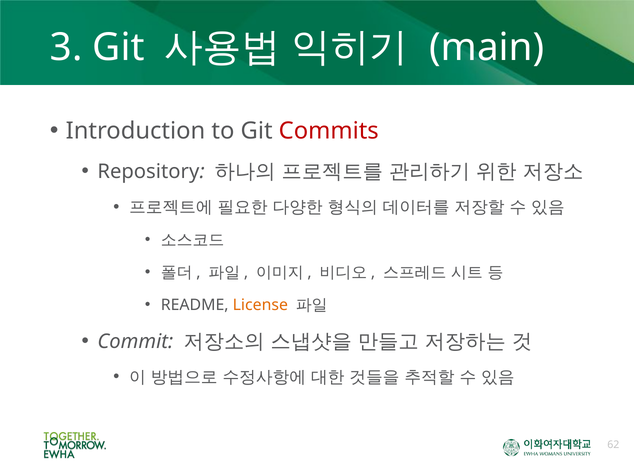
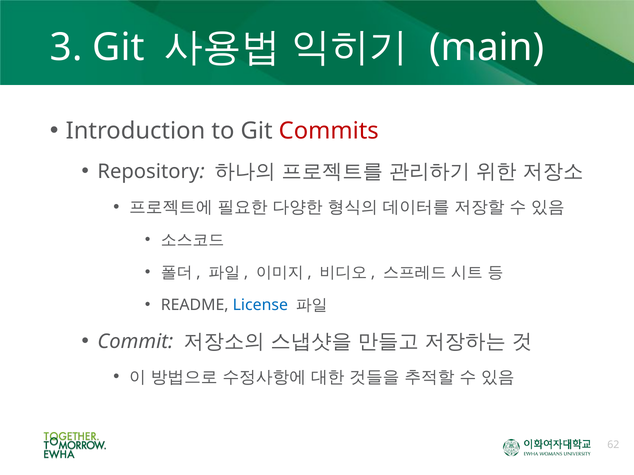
License colour: orange -> blue (260, 305)
